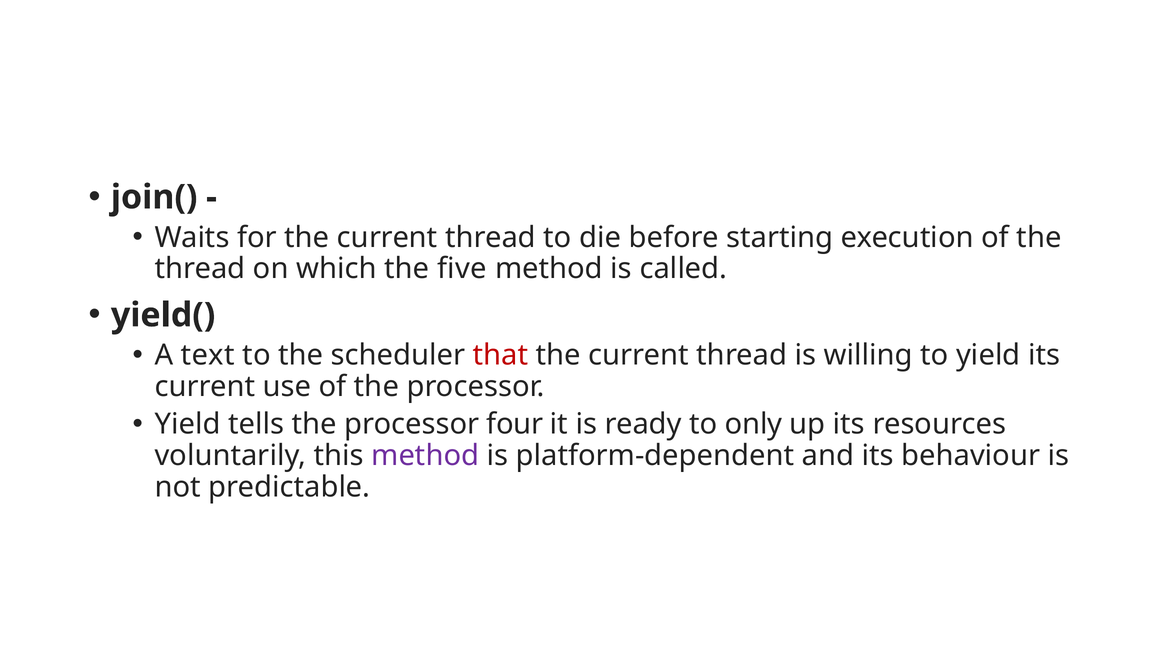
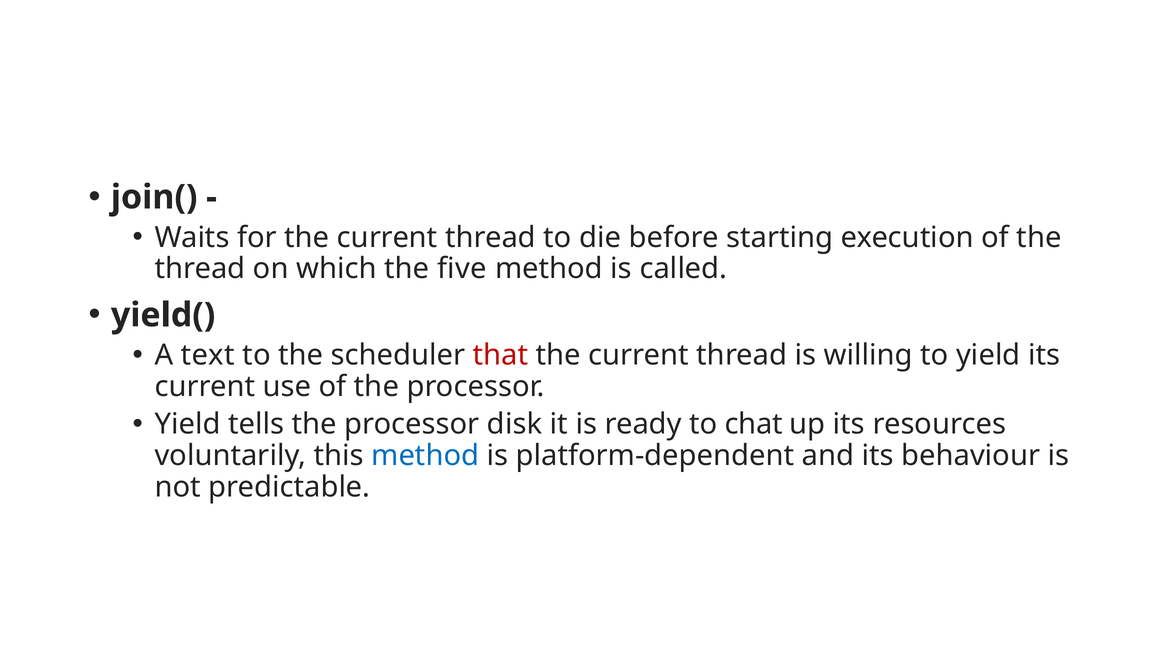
four: four -> disk (515, 425)
only: only -> chat (754, 425)
method colour: purple -> blue (425, 456)
